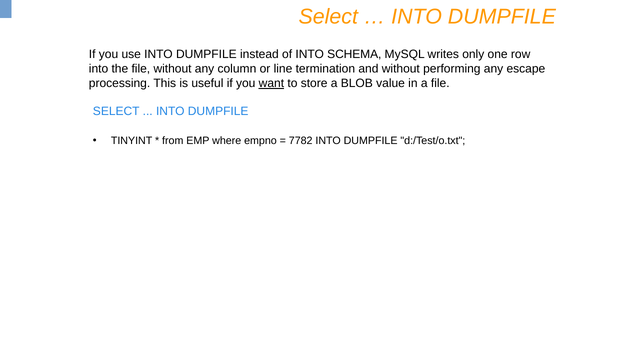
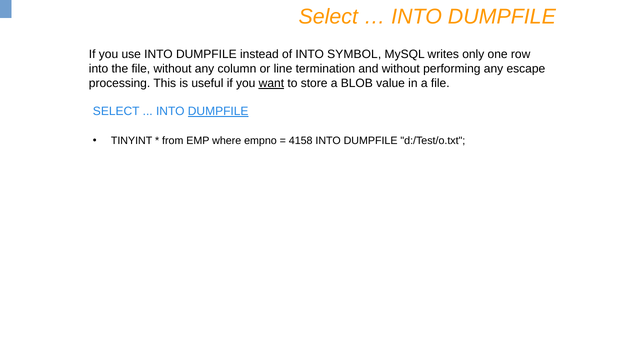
SCHEMA: SCHEMA -> SYMBOL (354, 54)
DUMPFILE underline: none -> present (218, 111)
7782: 7782 -> 4158 (301, 141)
